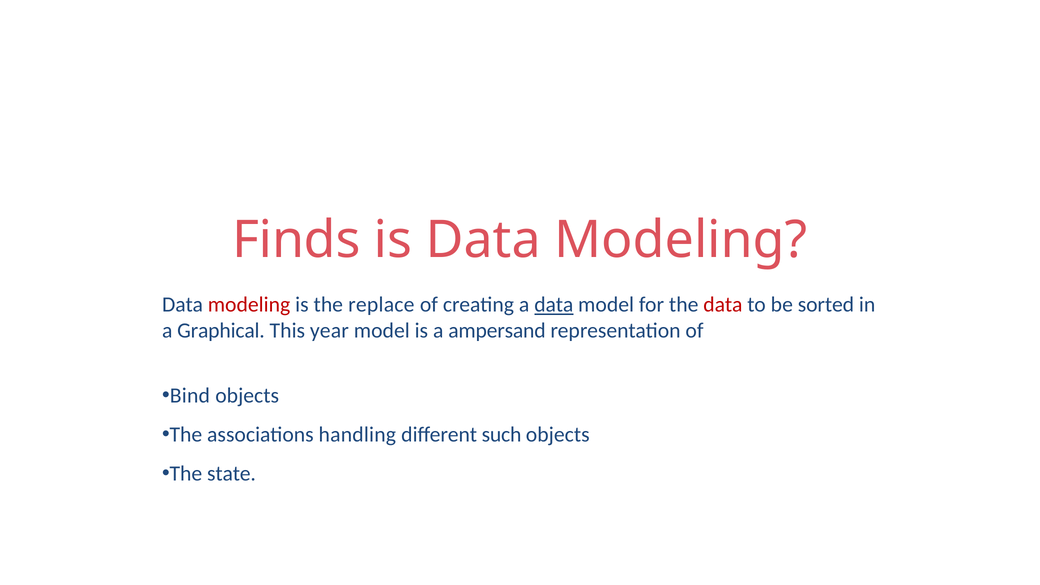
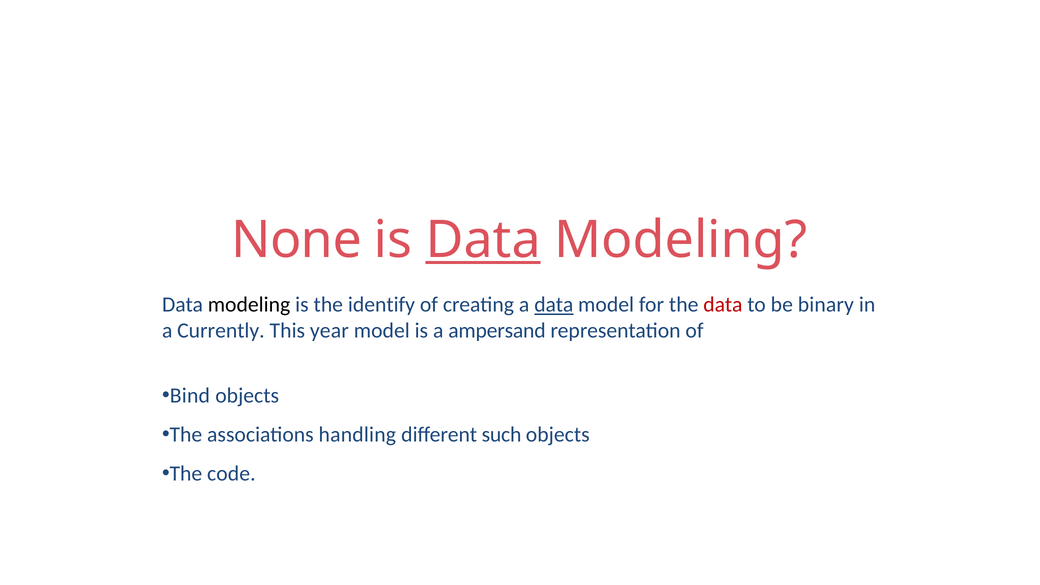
Finds: Finds -> None (296, 240)
Data underline: none -> present (483, 240)
modeling colour: red -> black (249, 305)
replace: replace -> identify (381, 305)
sorted: sorted -> binary (826, 305)
Graphical: Graphical -> Currently (221, 331)
state: state -> code (231, 474)
